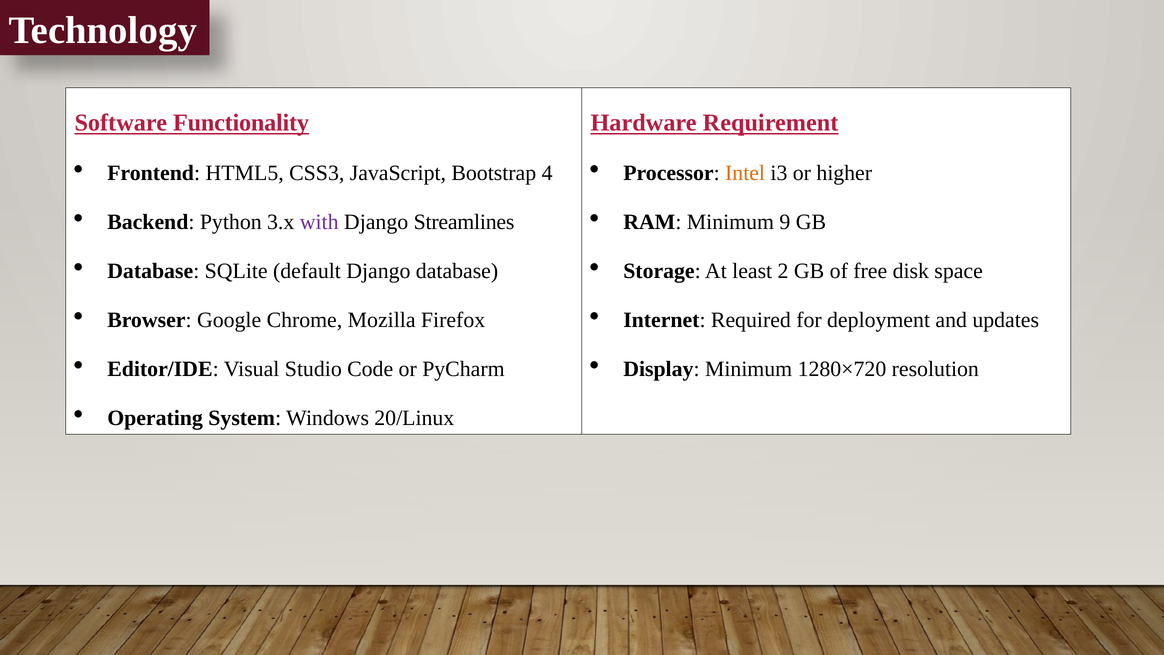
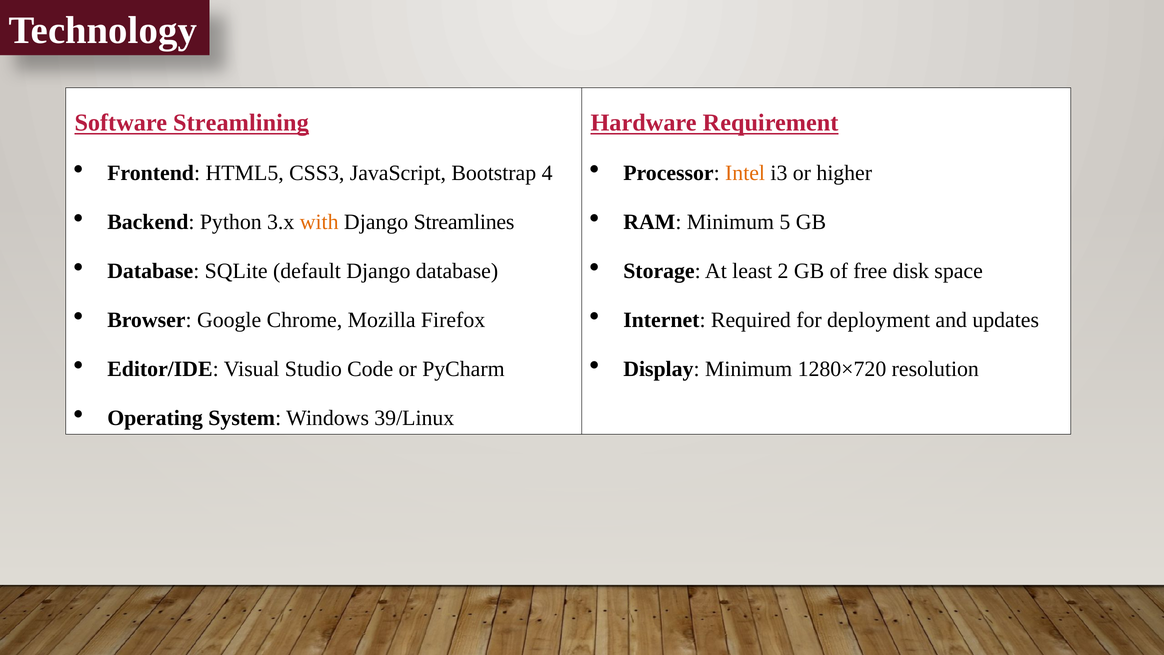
Functionality: Functionality -> Streamlining (241, 123)
with colour: purple -> orange (319, 222)
9: 9 -> 5 (785, 222)
20/Linux: 20/Linux -> 39/Linux (414, 418)
